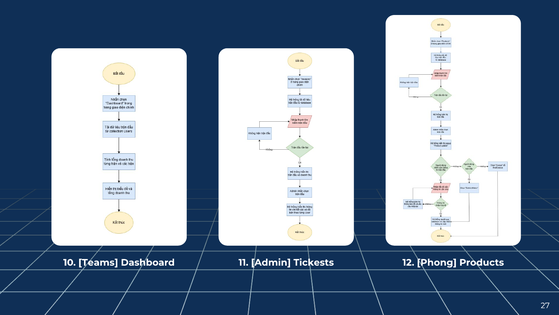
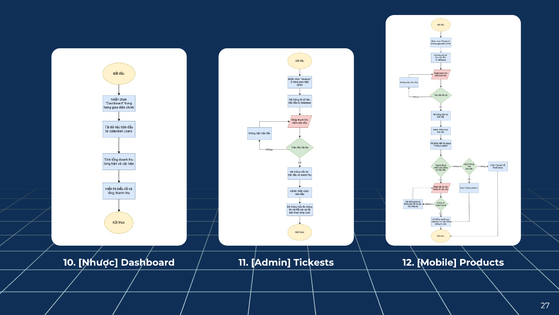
Teams: Teams -> Nhược (98, 262)
Phong: Phong -> Mobile (437, 262)
